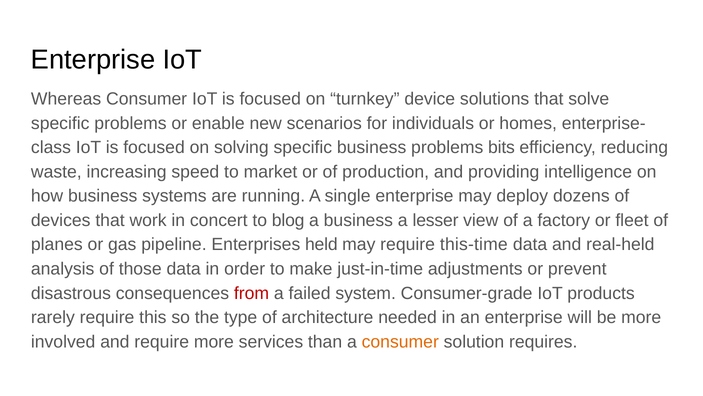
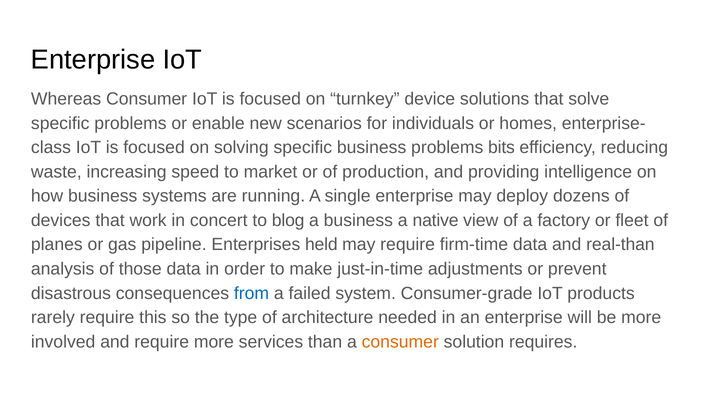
lesser: lesser -> native (436, 220)
this-time: this-time -> firm-time (474, 244)
real-held: real-held -> real-than (620, 244)
from colour: red -> blue (252, 293)
